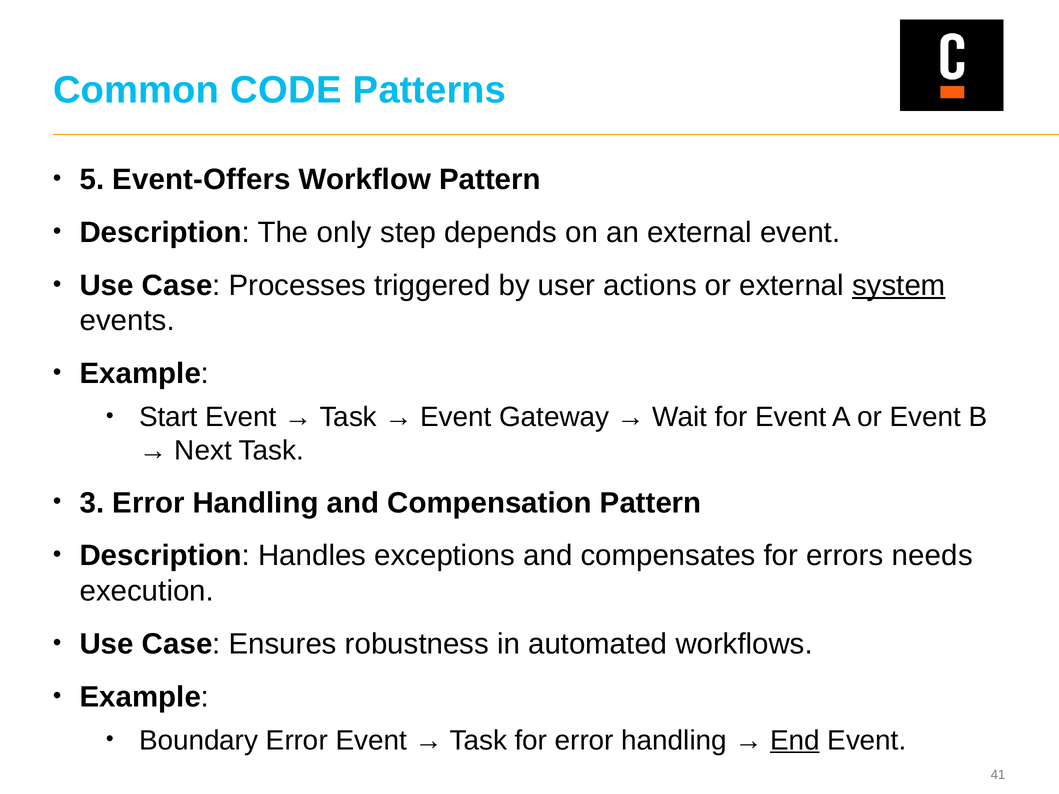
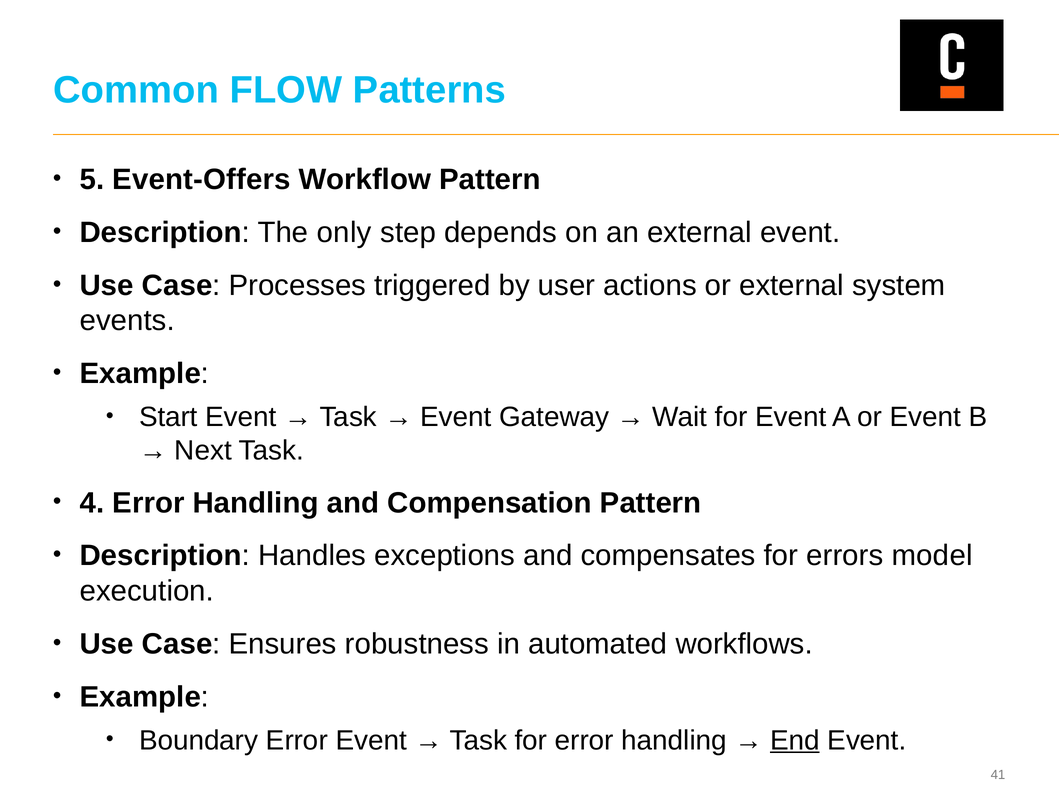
CODE: CODE -> FLOW (286, 90)
system underline: present -> none (899, 286)
3: 3 -> 4 (92, 503)
needs: needs -> model (932, 556)
